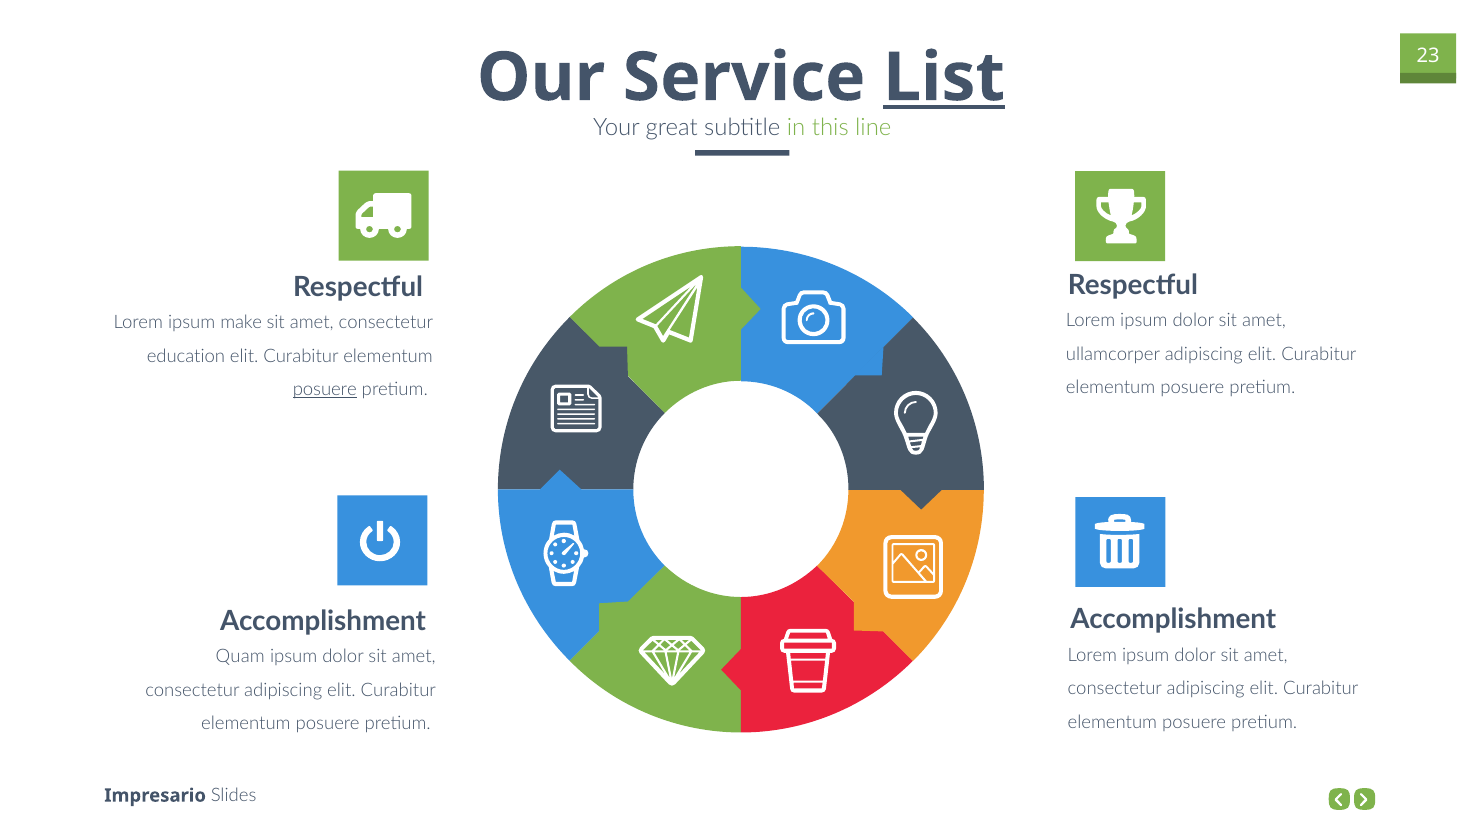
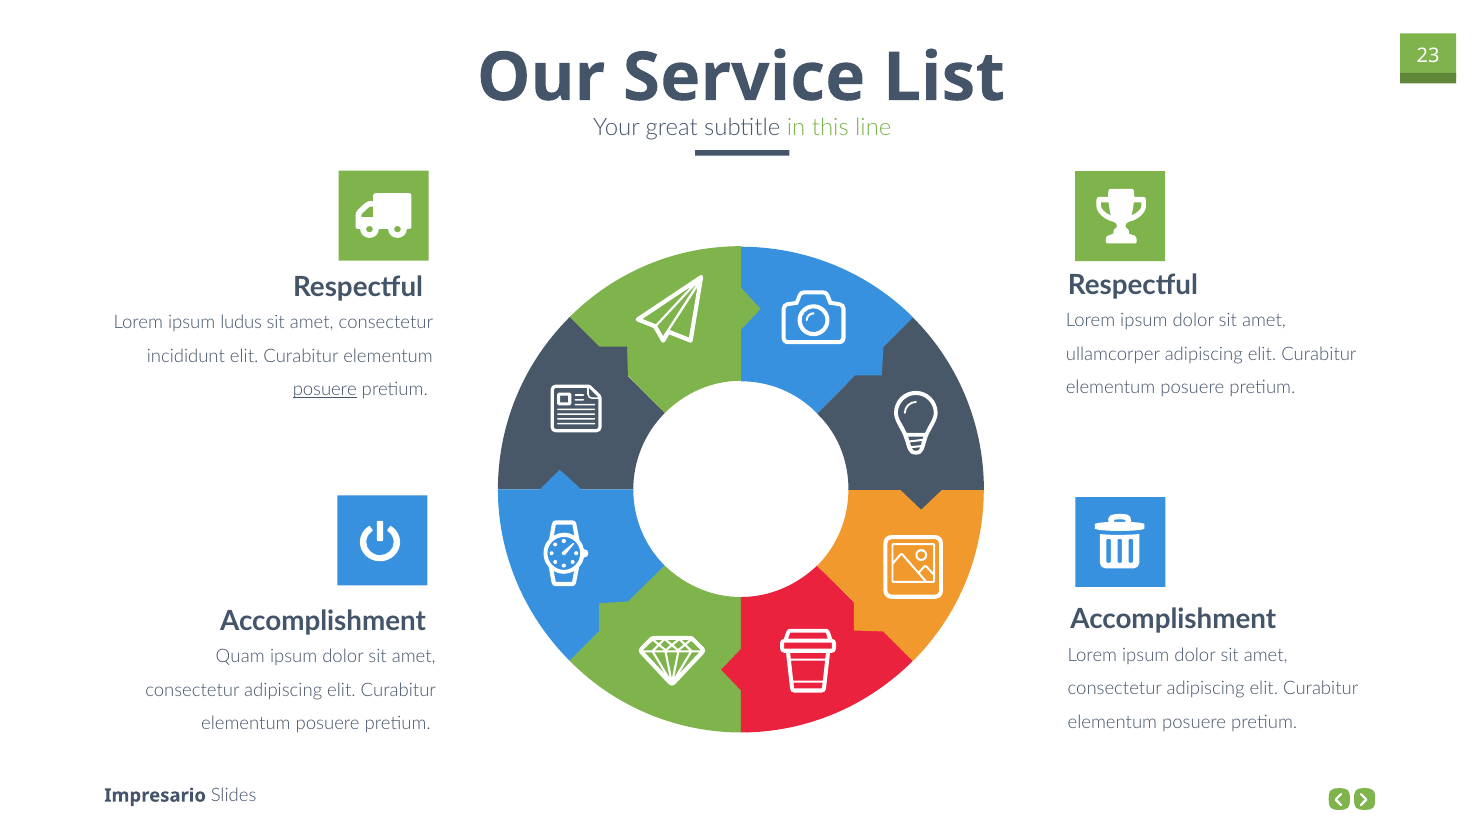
List underline: present -> none (944, 78)
make: make -> ludus (241, 323)
education: education -> incididunt (186, 356)
